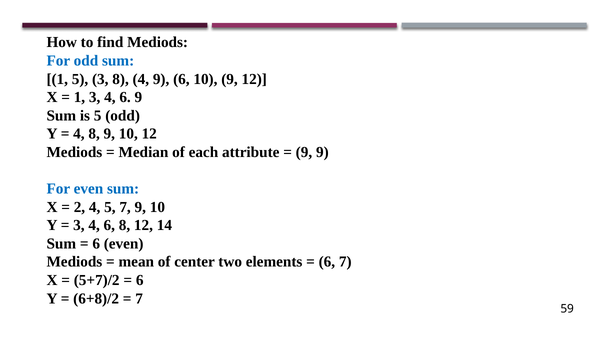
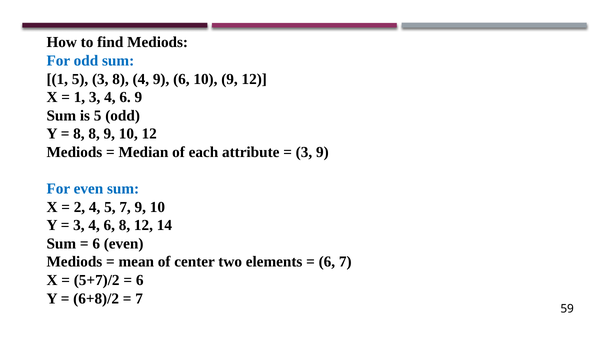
4: 4 -> 8 (79, 134)
9: 9 -> 3 (304, 152)
